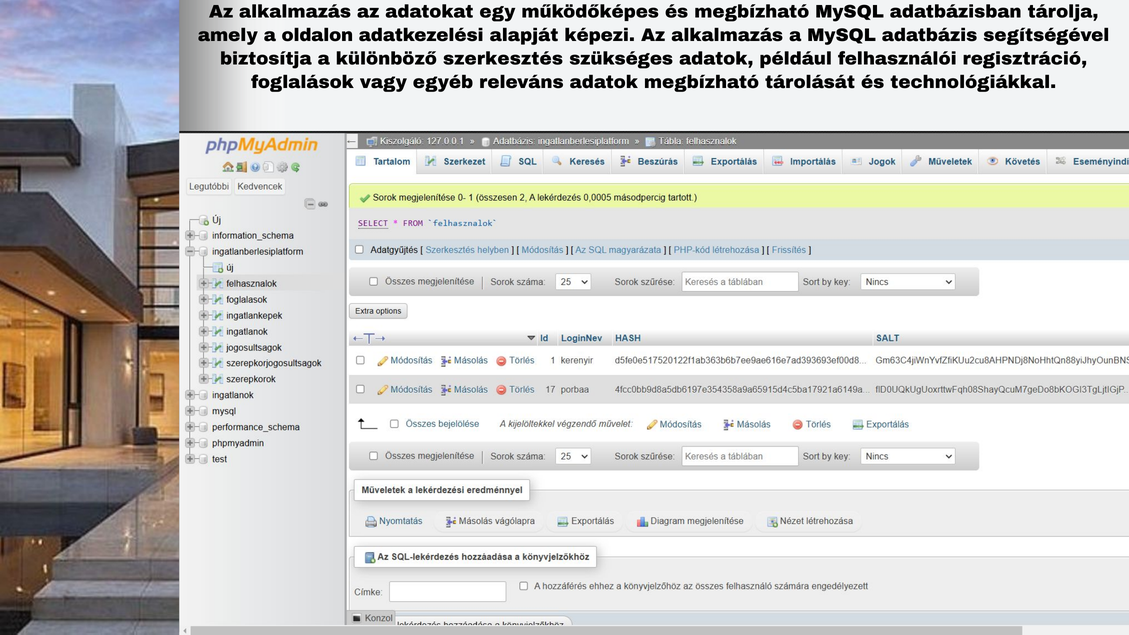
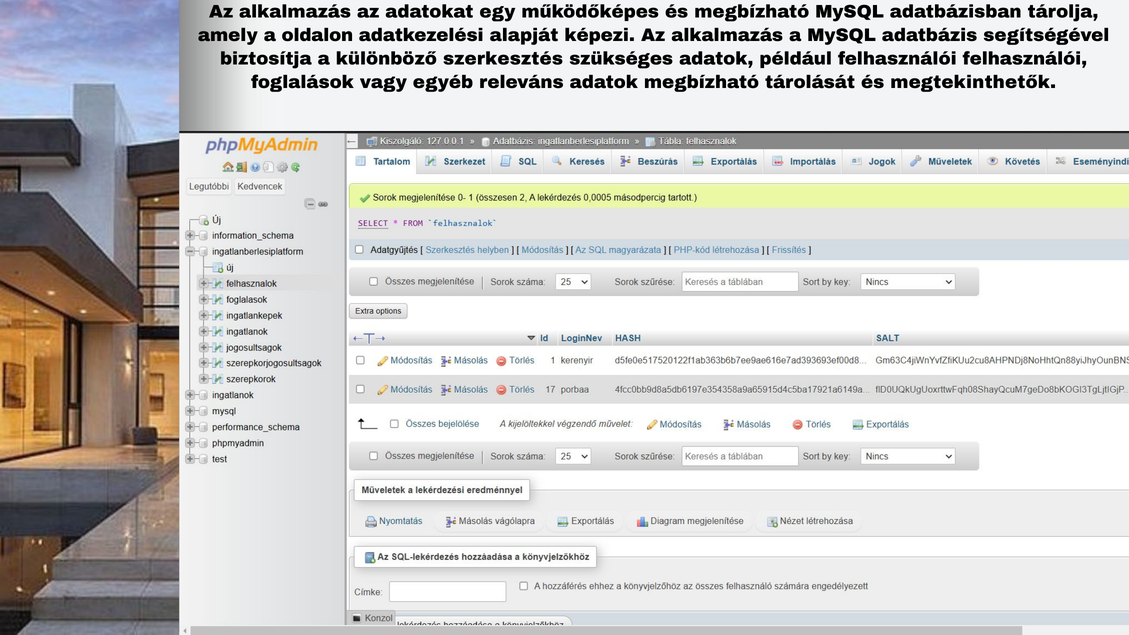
felhasználói regisztráció: regisztráció -> felhasználói (1025, 59)
technológiákkal: technológiákkal -> megtekinthetők (973, 82)
